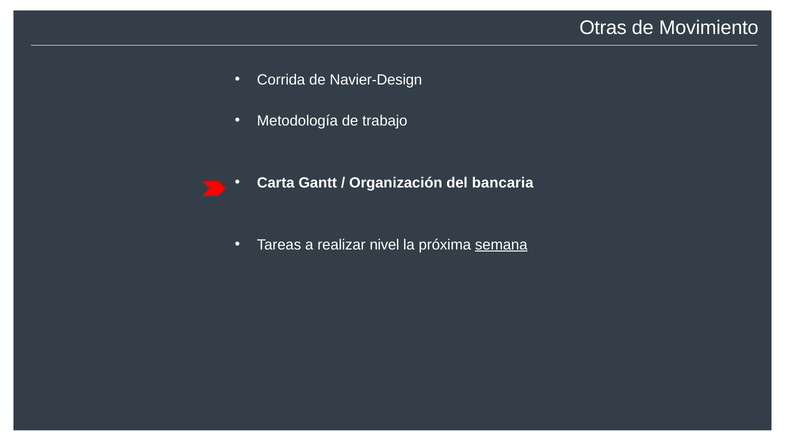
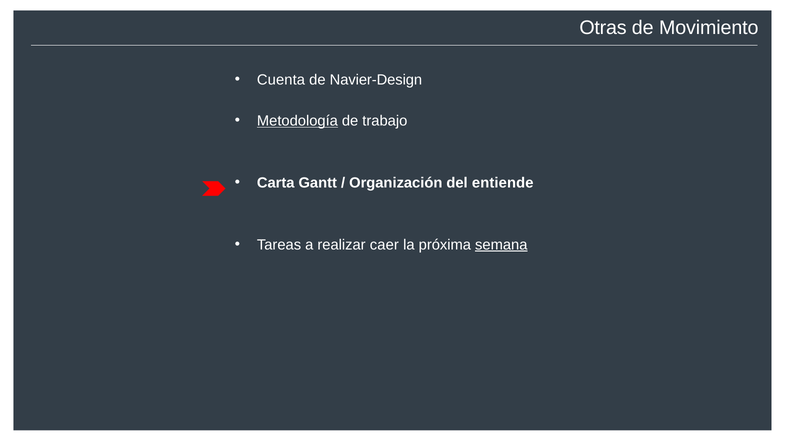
Corrida: Corrida -> Cuenta (281, 80)
Metodología underline: none -> present (297, 121)
bancaria: bancaria -> entiende (503, 183)
nivel: nivel -> caer (384, 244)
